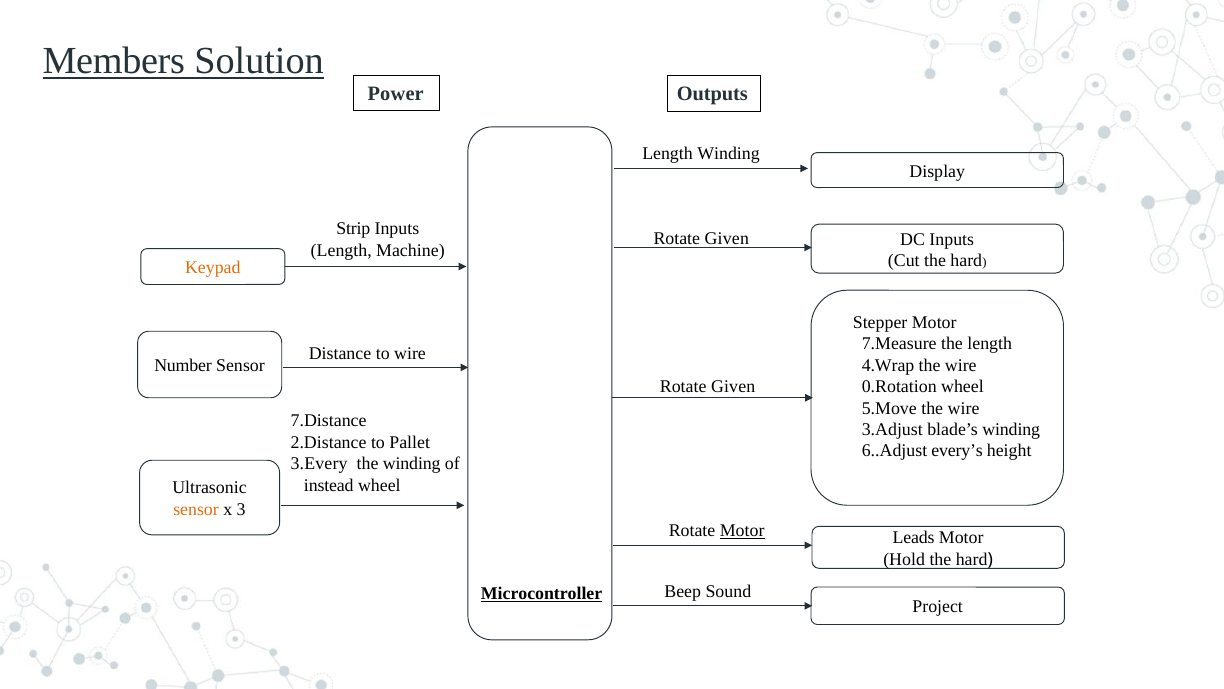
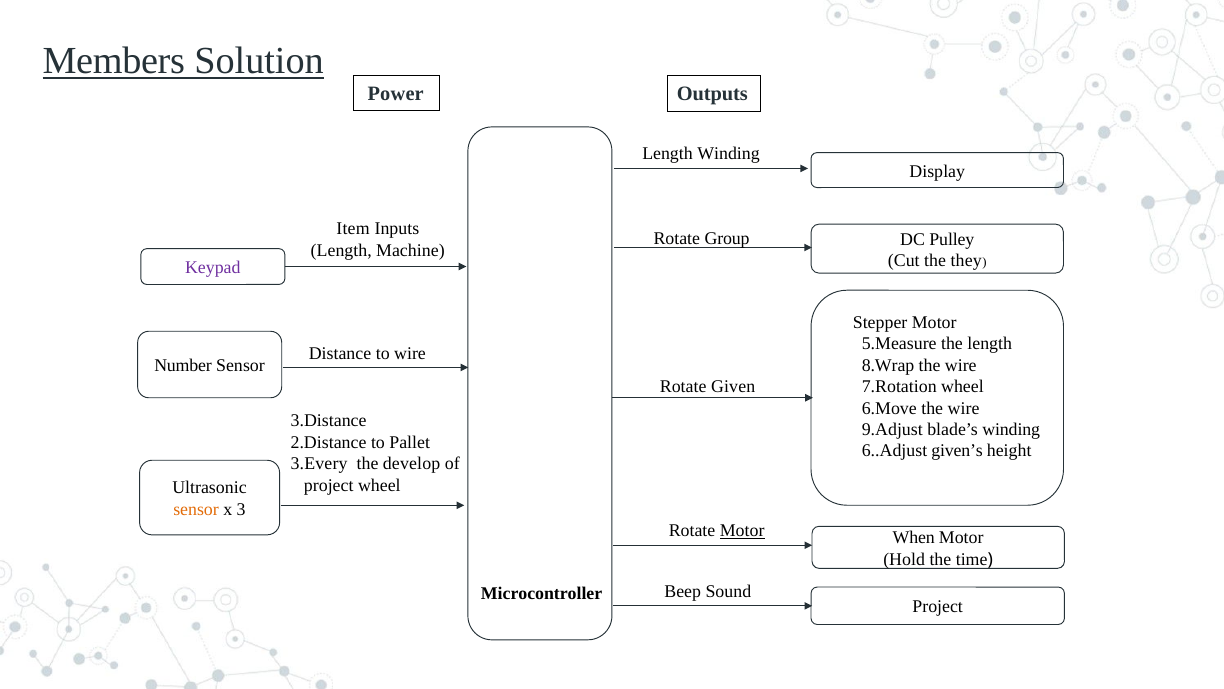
Strip: Strip -> Item (353, 229)
Given: Given -> Group (727, 239)
DC Inputs: Inputs -> Pulley (952, 239)
Cut the hard: hard -> they (966, 260)
Keypad colour: orange -> purple (213, 268)
7.Measure: 7.Measure -> 5.Measure (899, 344)
4.Wrap: 4.Wrap -> 8.Wrap (888, 365)
0.Rotation: 0.Rotation -> 7.Rotation (899, 386)
5.Move: 5.Move -> 6.Move (889, 408)
7.Distance: 7.Distance -> 3.Distance (329, 421)
3.Adjust: 3.Adjust -> 9.Adjust (892, 429)
every’s: every’s -> given’s (957, 451)
the winding: winding -> develop (412, 463)
instead: instead -> project (329, 485)
Leads: Leads -> When (914, 537)
Hold the hard: hard -> time (972, 559)
Microcontroller underline: present -> none (542, 594)
